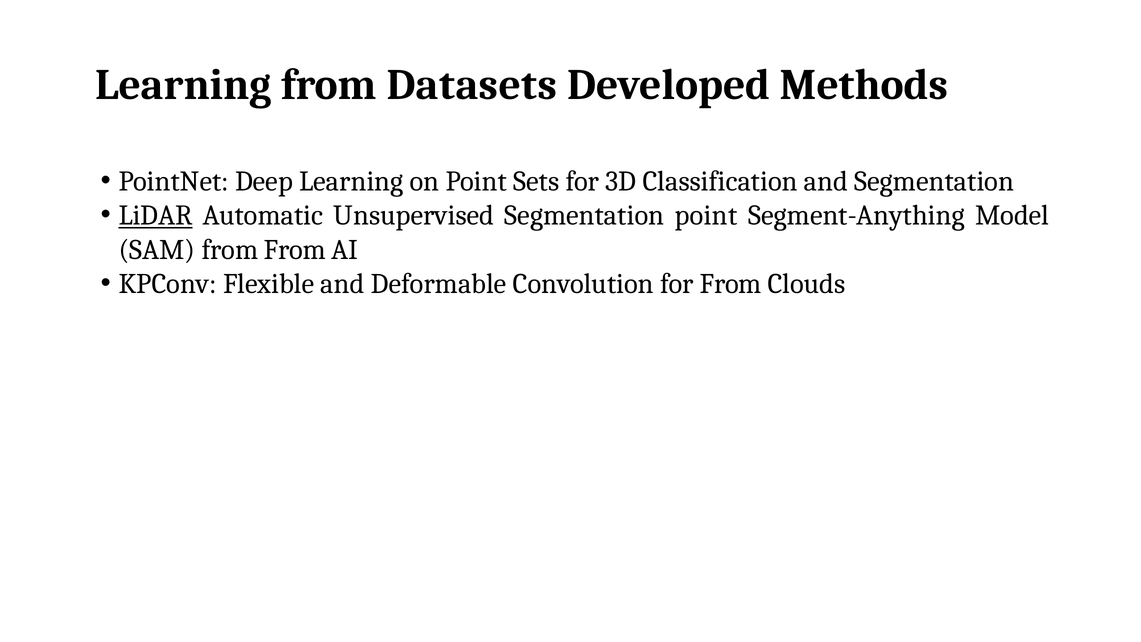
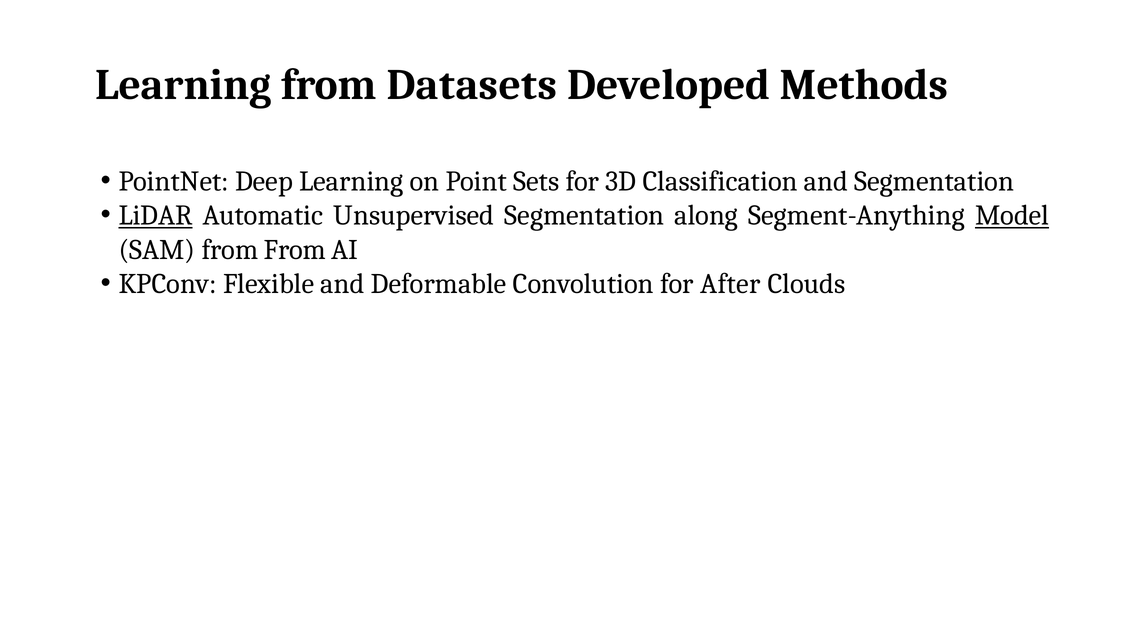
Segmentation point: point -> along (706, 215)
Model underline: none -> present (1012, 215)
for From: From -> After (730, 284)
